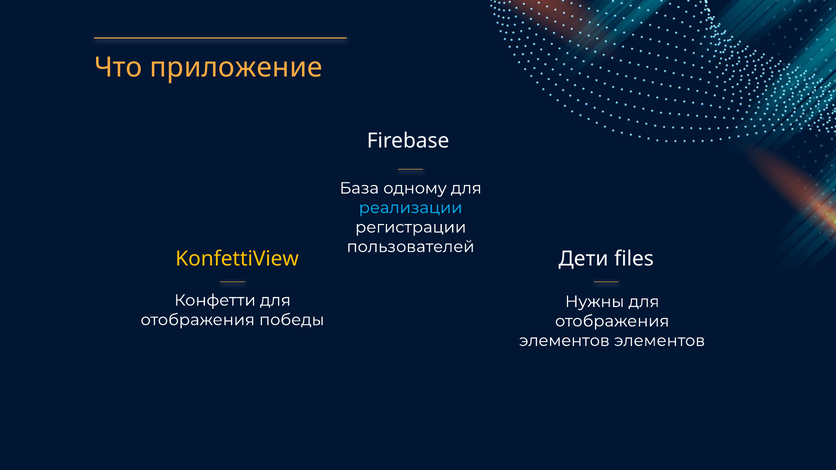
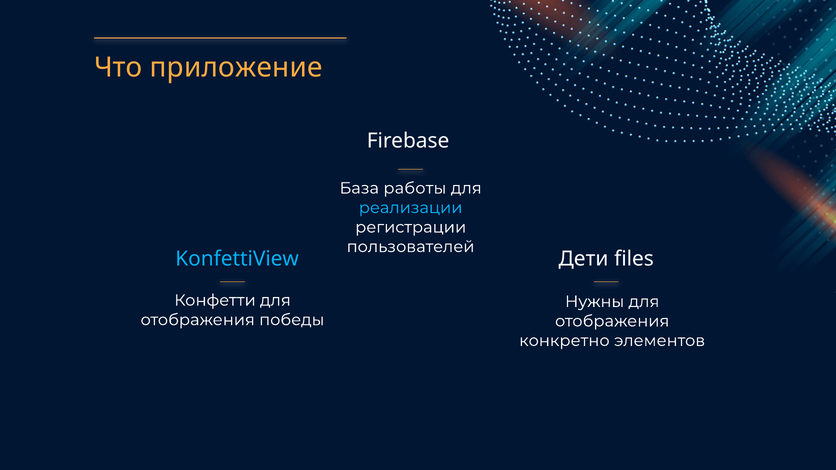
одному: одному -> работы (415, 188)
KonfettiView colour: yellow -> light blue (237, 259)
элементов: элементов -> конкретно (564, 341)
